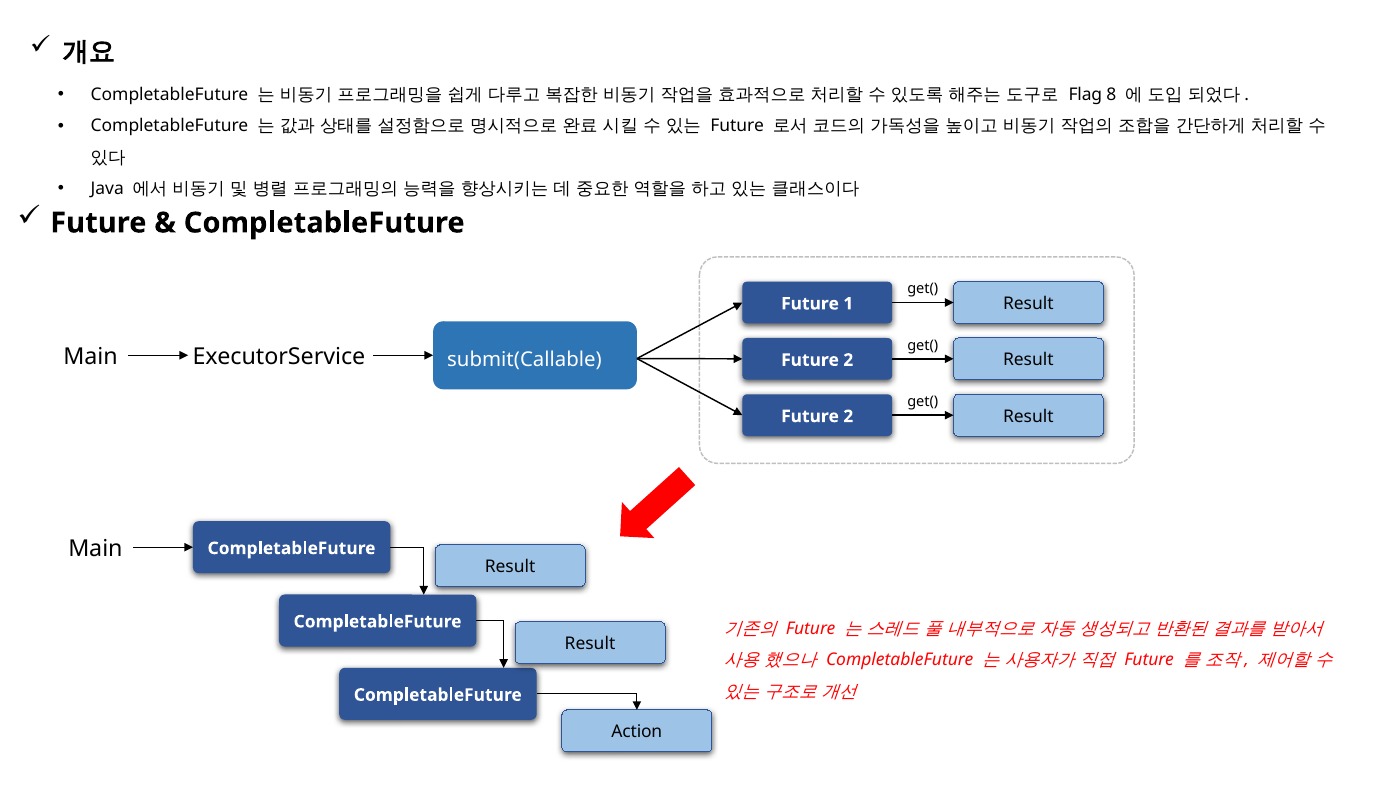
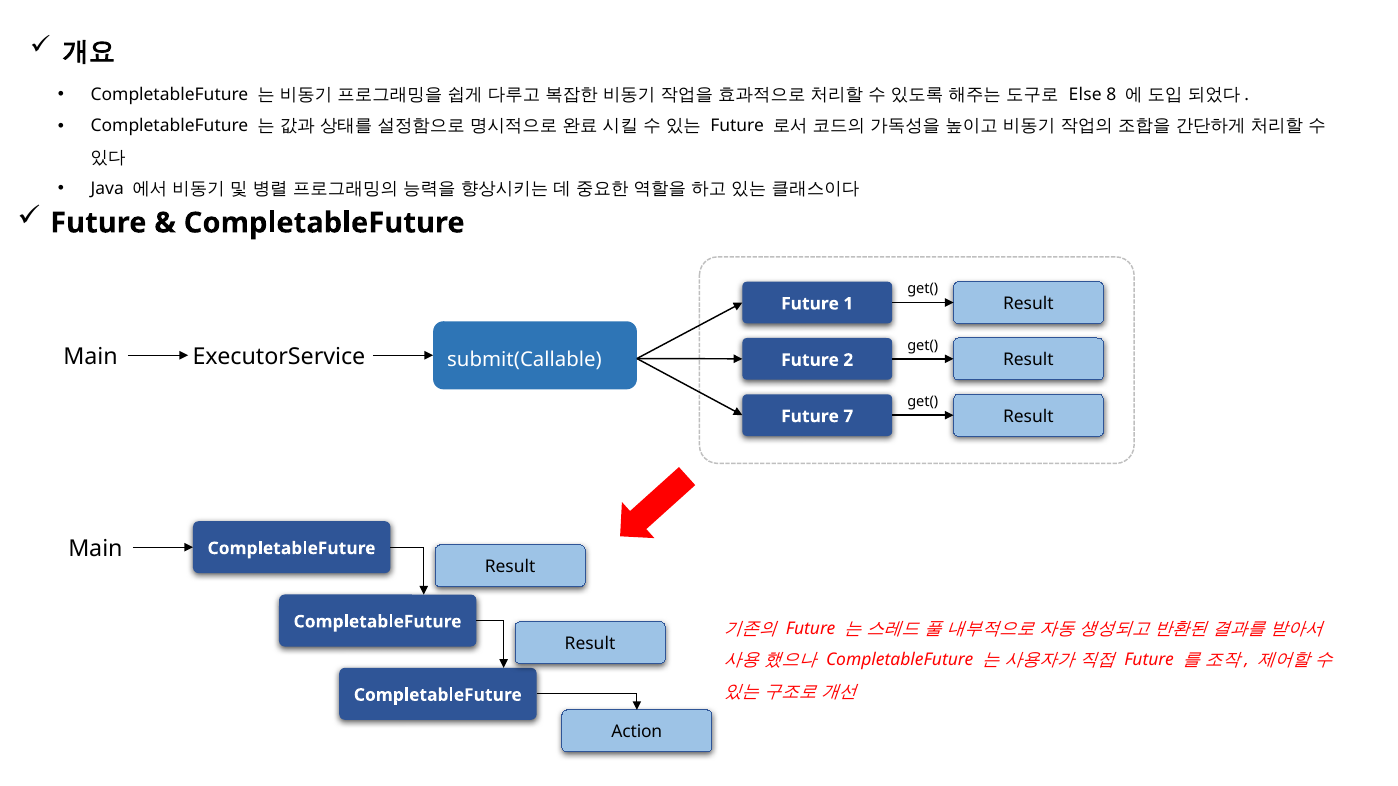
Flag: Flag -> Else (1085, 95)
2: 2 -> 7 (848, 417)
